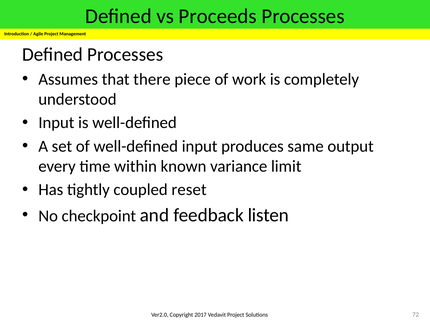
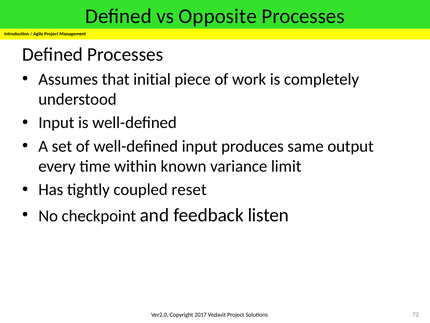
Proceeds: Proceeds -> Opposite (218, 16)
there: there -> initial (152, 79)
